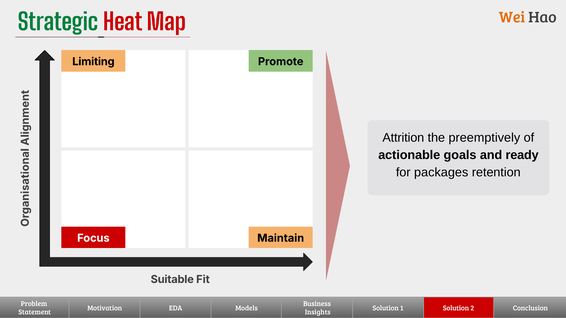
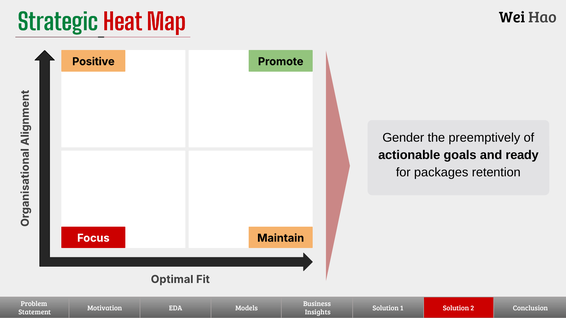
Wei colour: orange -> black (512, 17)
Limiting: Limiting -> Positive (93, 62)
Attrition: Attrition -> Gender (403, 138)
Suitable: Suitable -> Optimal (172, 280)
